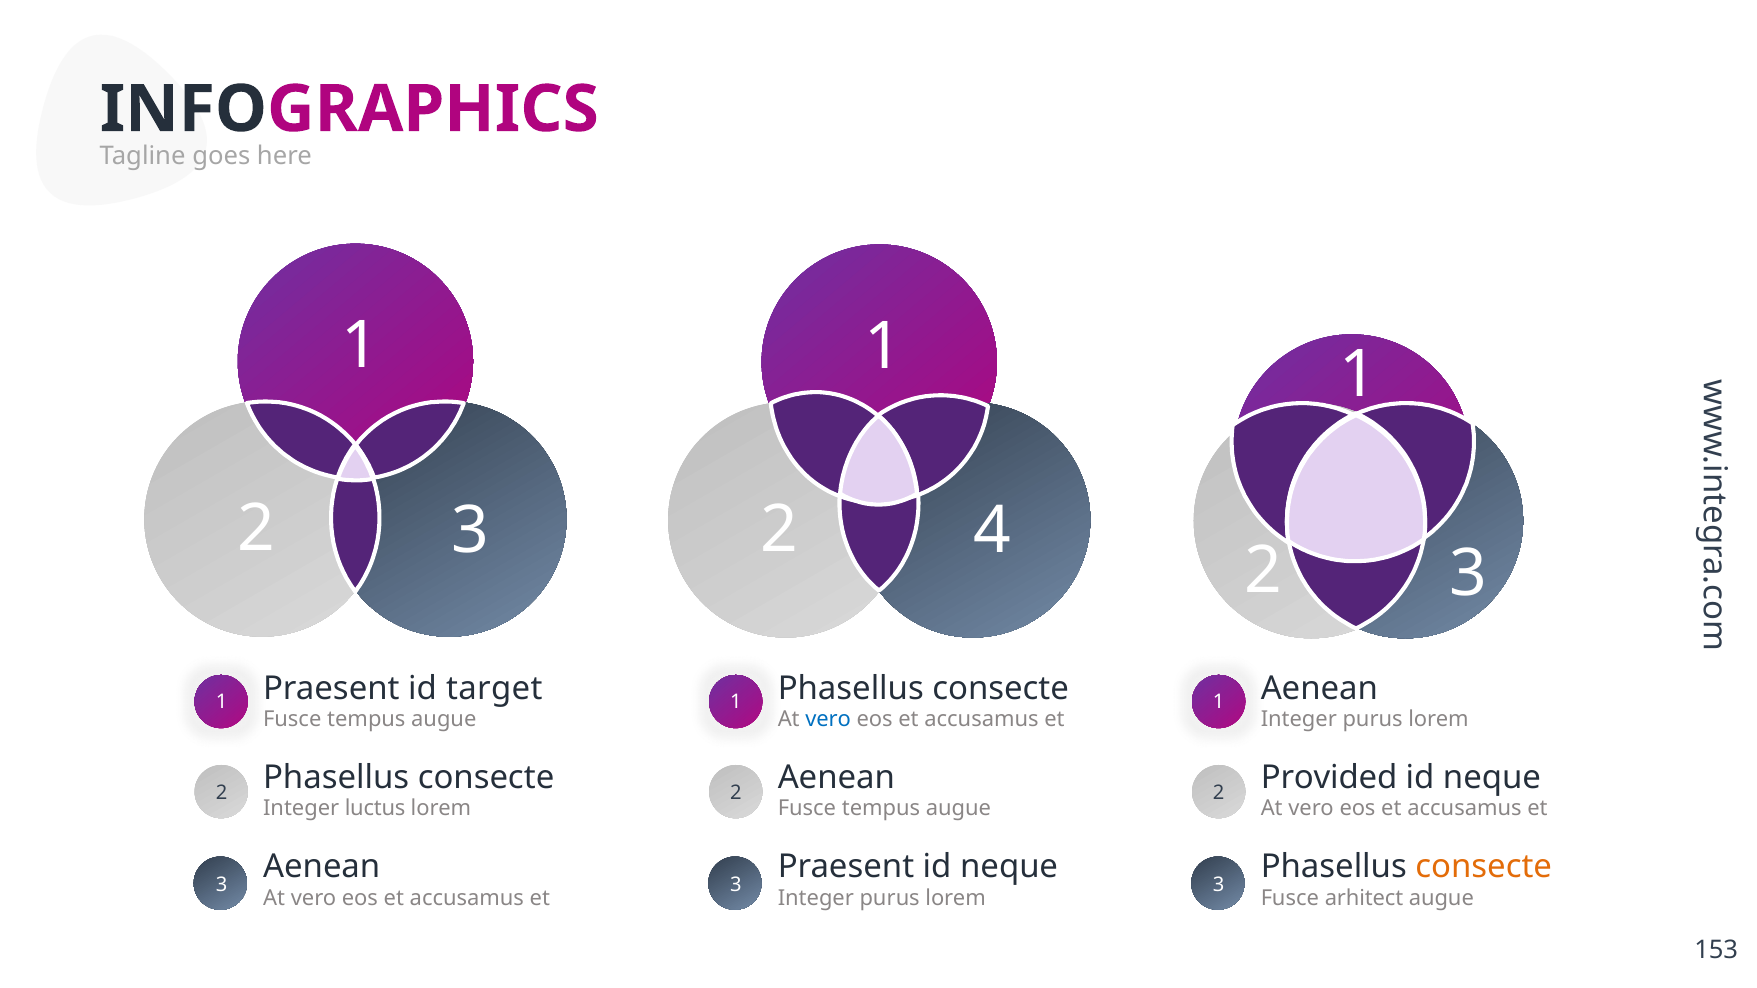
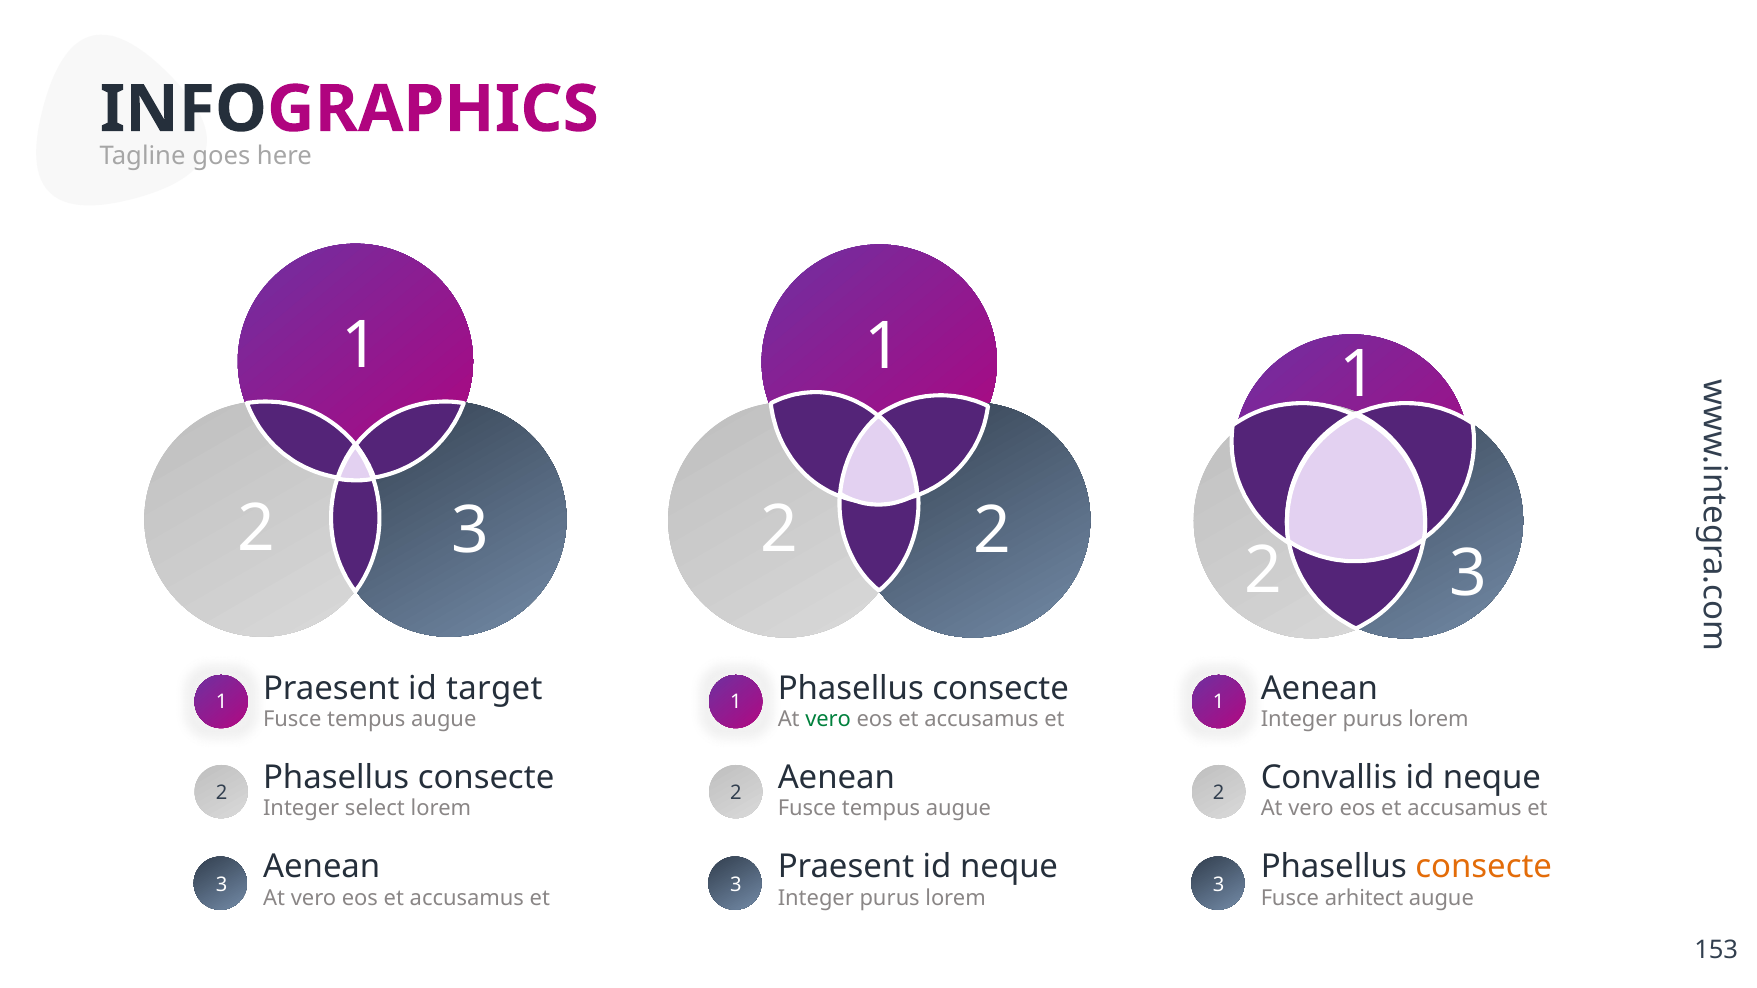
2 4: 4 -> 2 (993, 531)
vero colour: blue -> green (828, 719)
Provided: Provided -> Convallis (1329, 777)
luctus: luctus -> select (375, 808)
